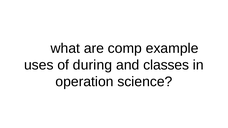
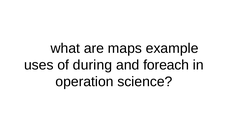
comp: comp -> maps (125, 48)
classes: classes -> foreach (166, 65)
